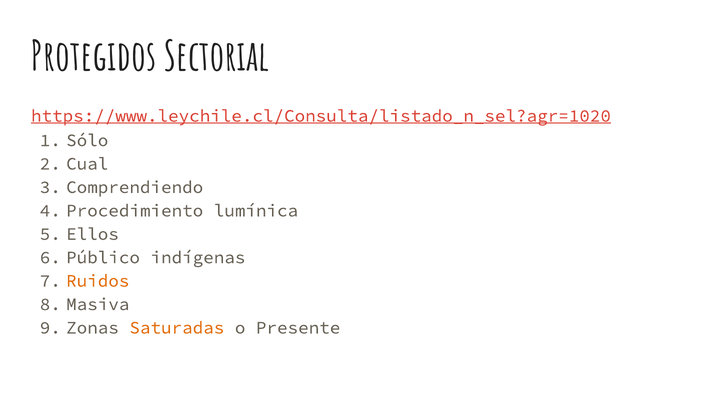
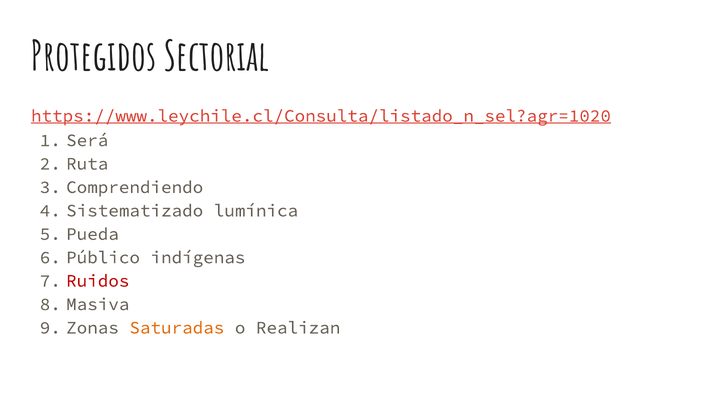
Sólo: Sólo -> Será (87, 140)
Cual: Cual -> Ruta (87, 164)
Procedimiento: Procedimiento -> Sistematizado (135, 210)
Ellos: Ellos -> Pueda (93, 234)
Ruidos colour: orange -> red (98, 280)
Presente: Presente -> Realizan (298, 327)
